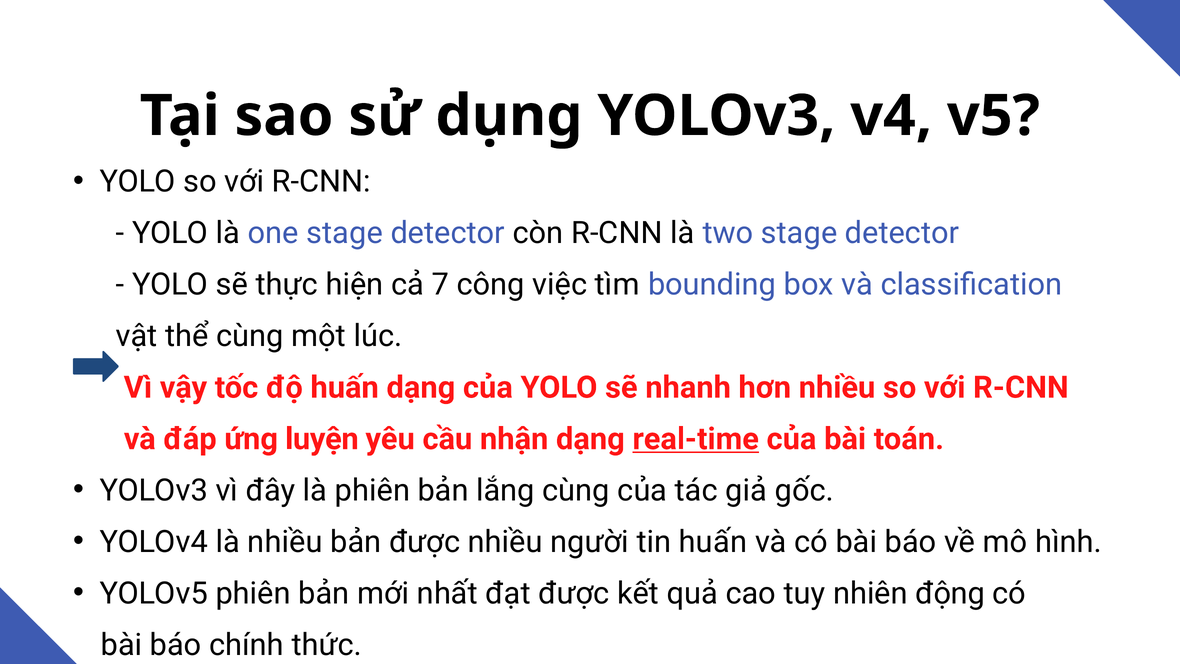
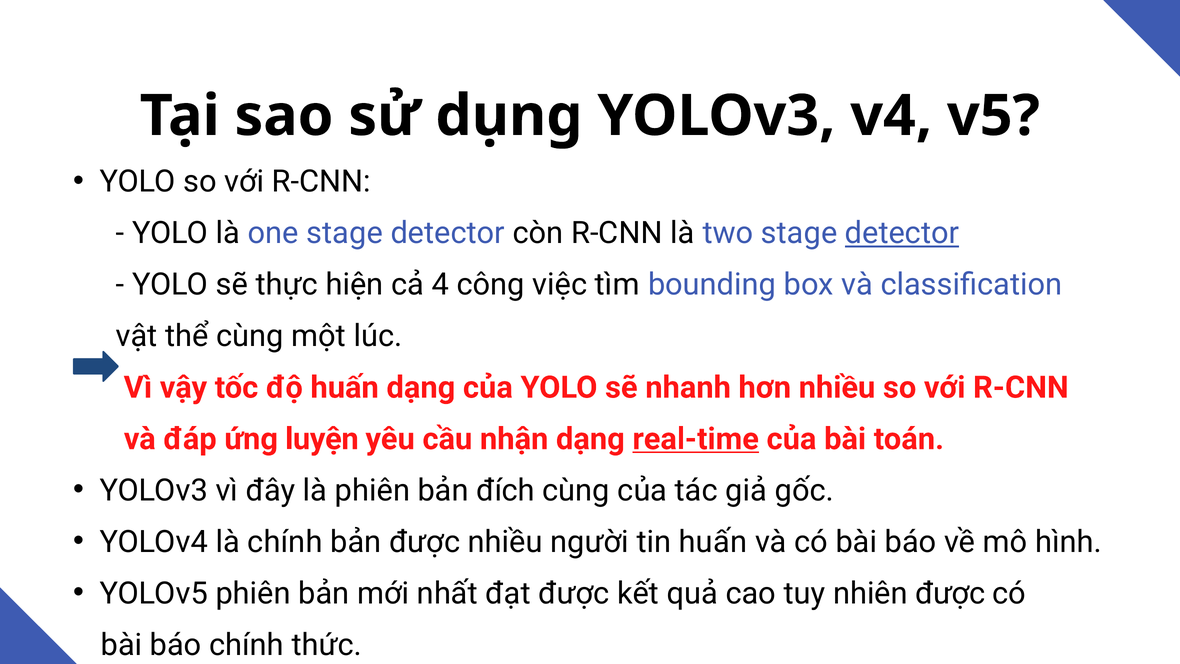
detector underline: none -> present (902, 233)
7: 7 -> 4 (440, 284)
lắng: lắng -> đích (506, 490)
là nhiều: nhiều -> chính (285, 542)
nhiên động: động -> được (950, 593)
